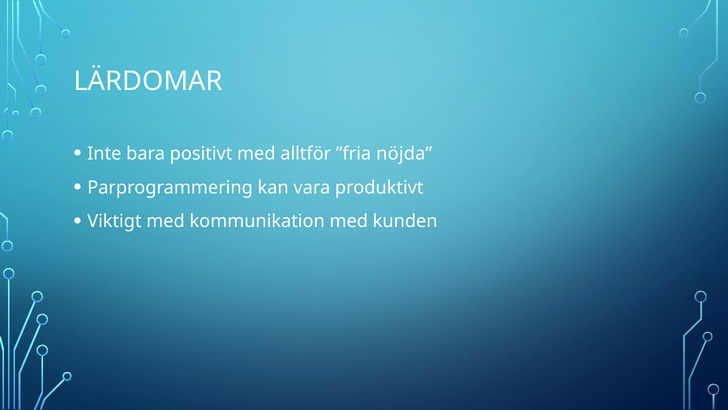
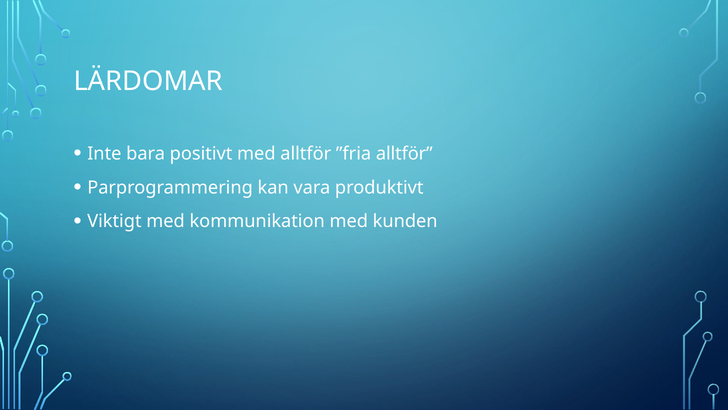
”fria nöjda: nöjda -> alltför (404, 154)
